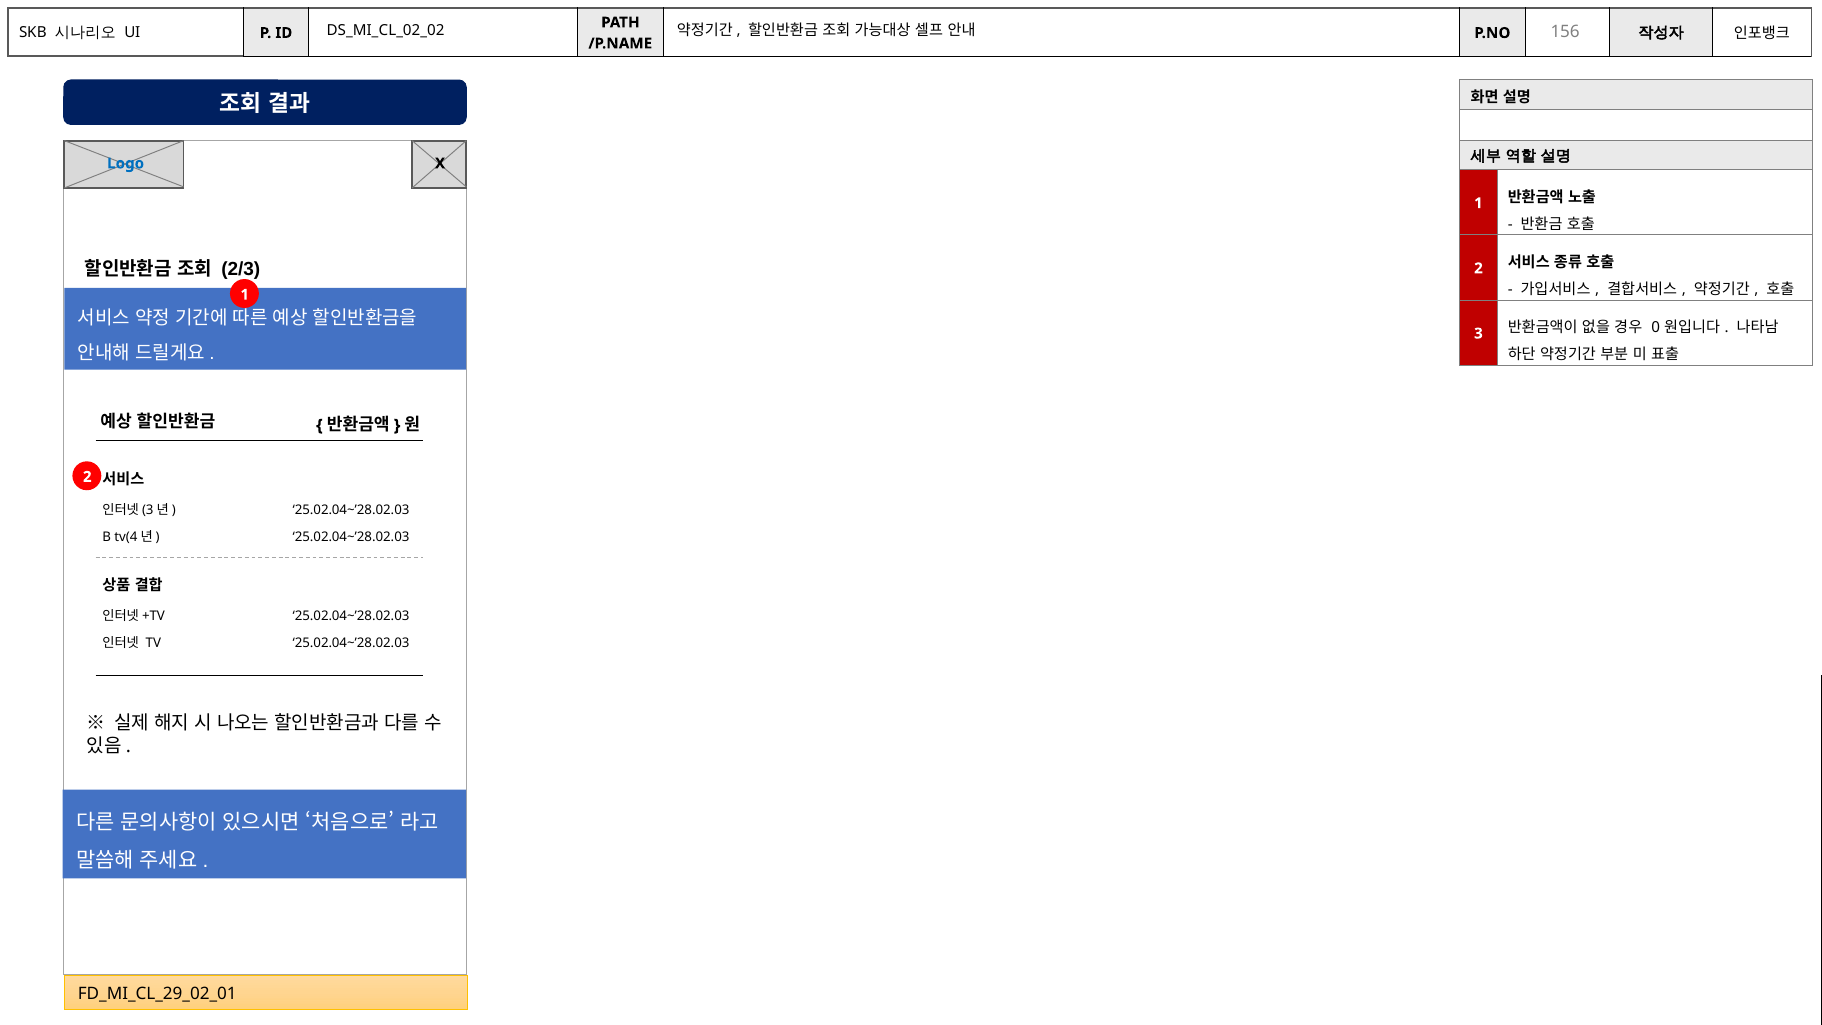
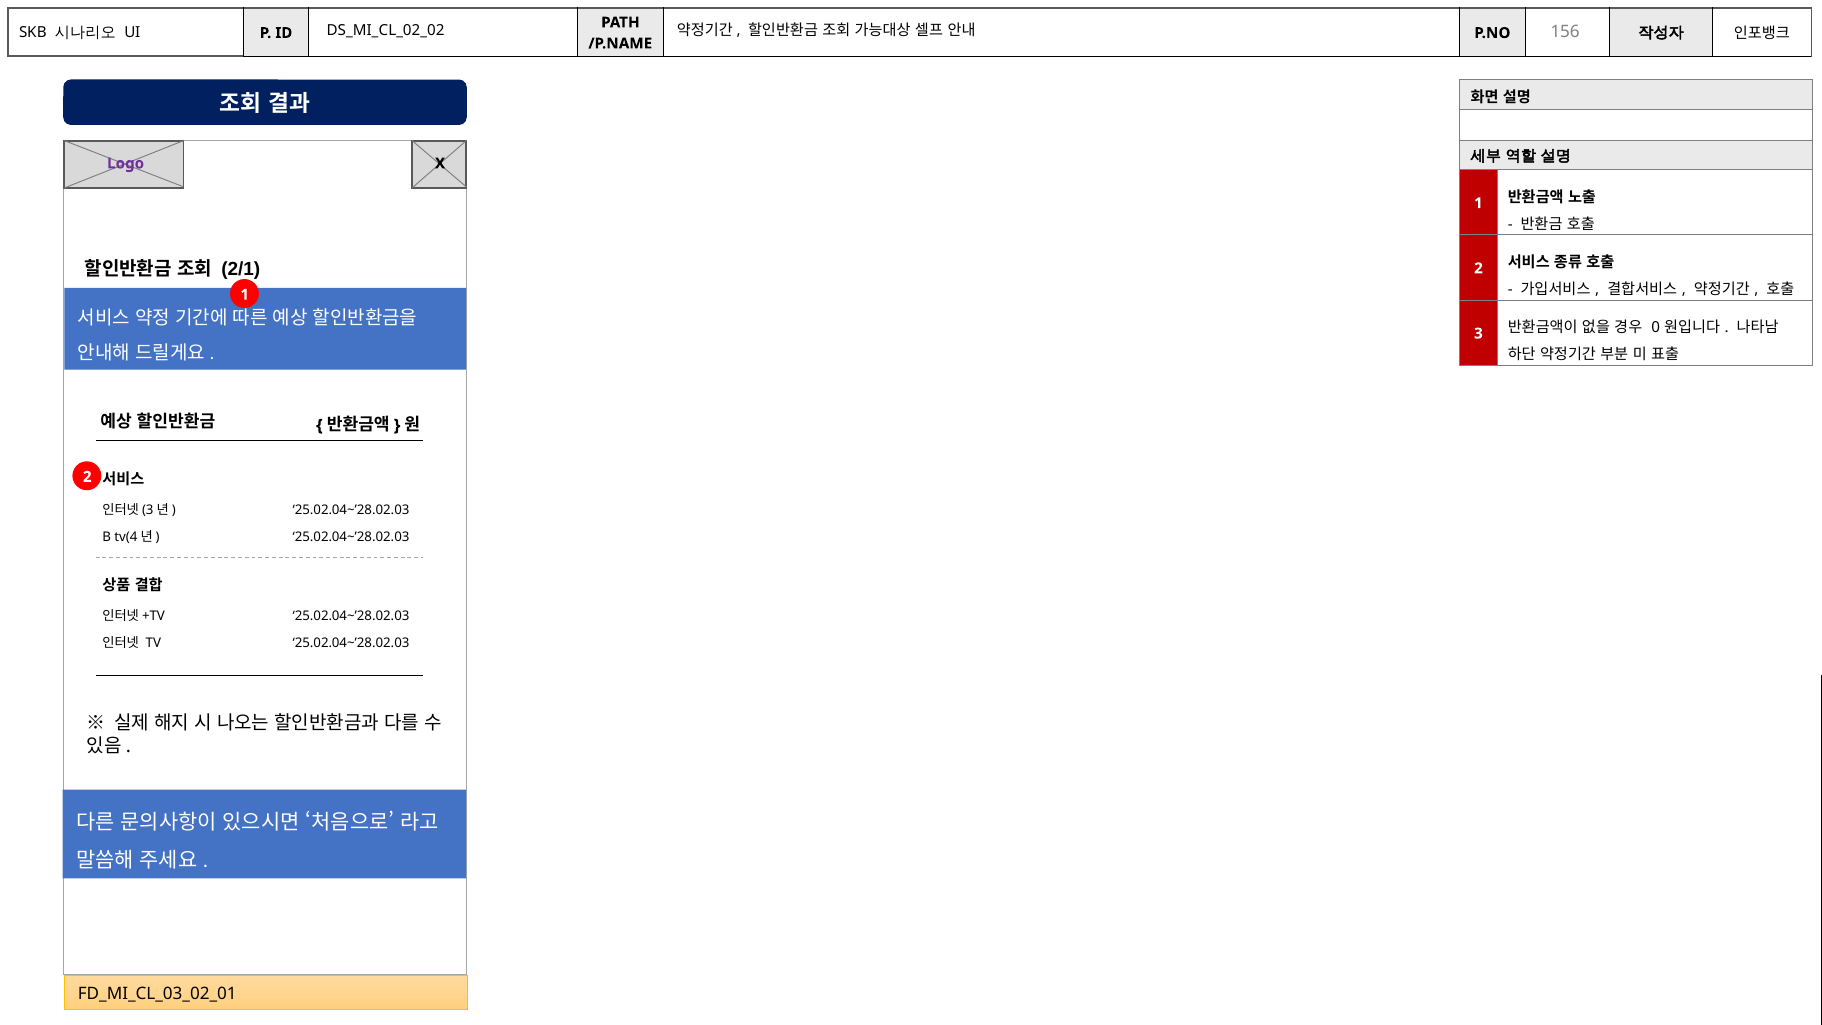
Logo colour: blue -> purple (126, 163)
2/3: 2/3 -> 2/1 (241, 269)
FD_MI_CL_29_02_01: FD_MI_CL_29_02_01 -> FD_MI_CL_03_02_01 (157, 994)
